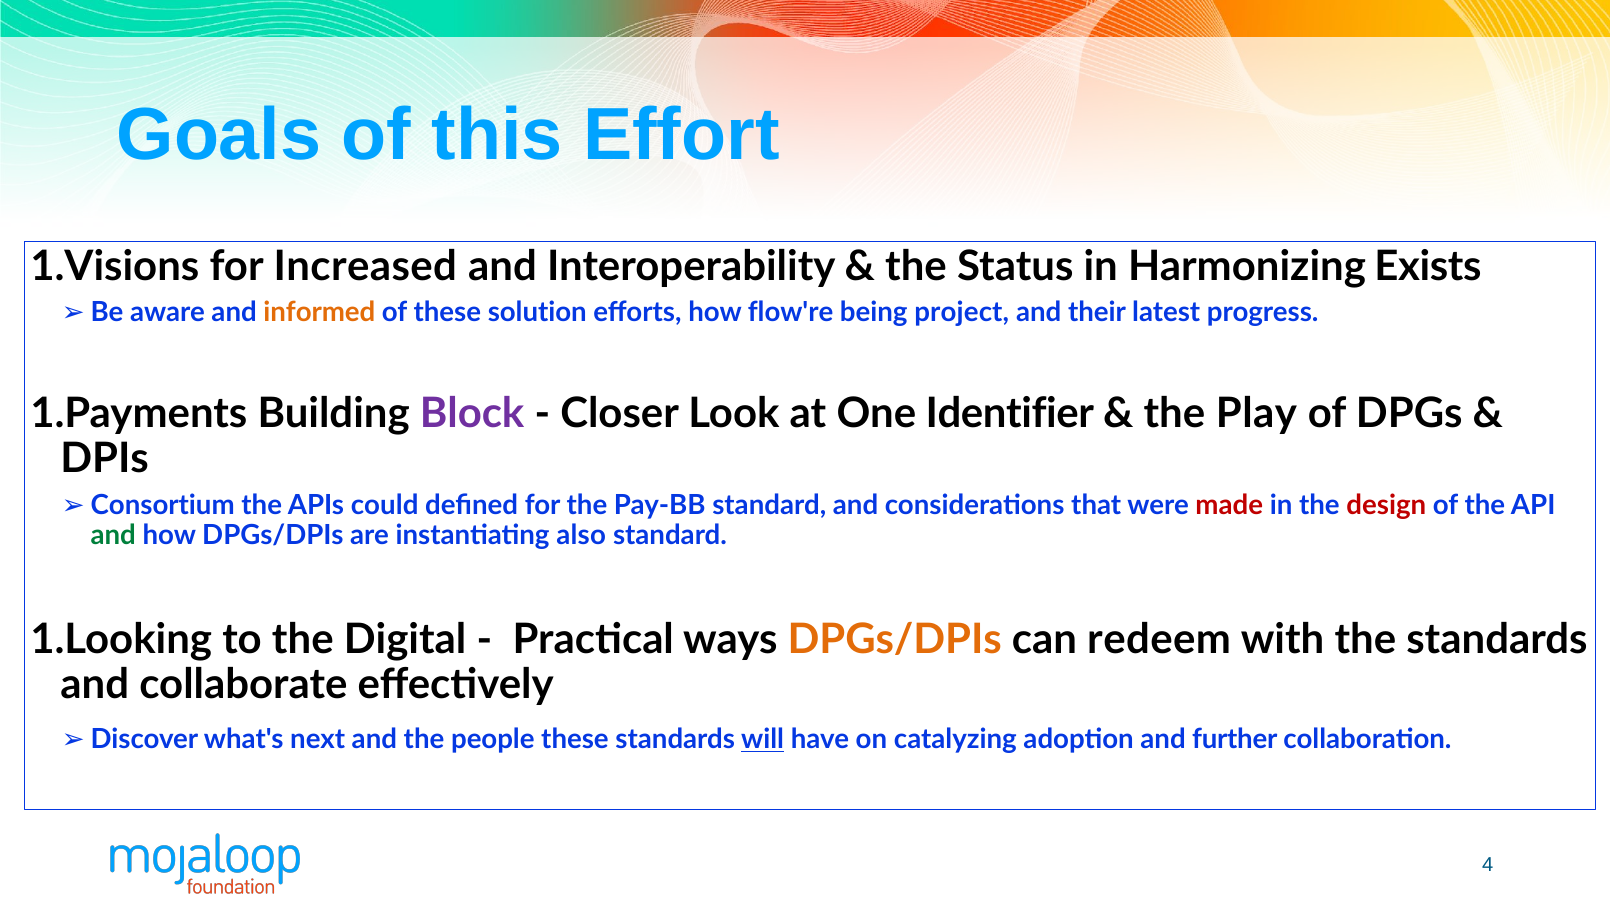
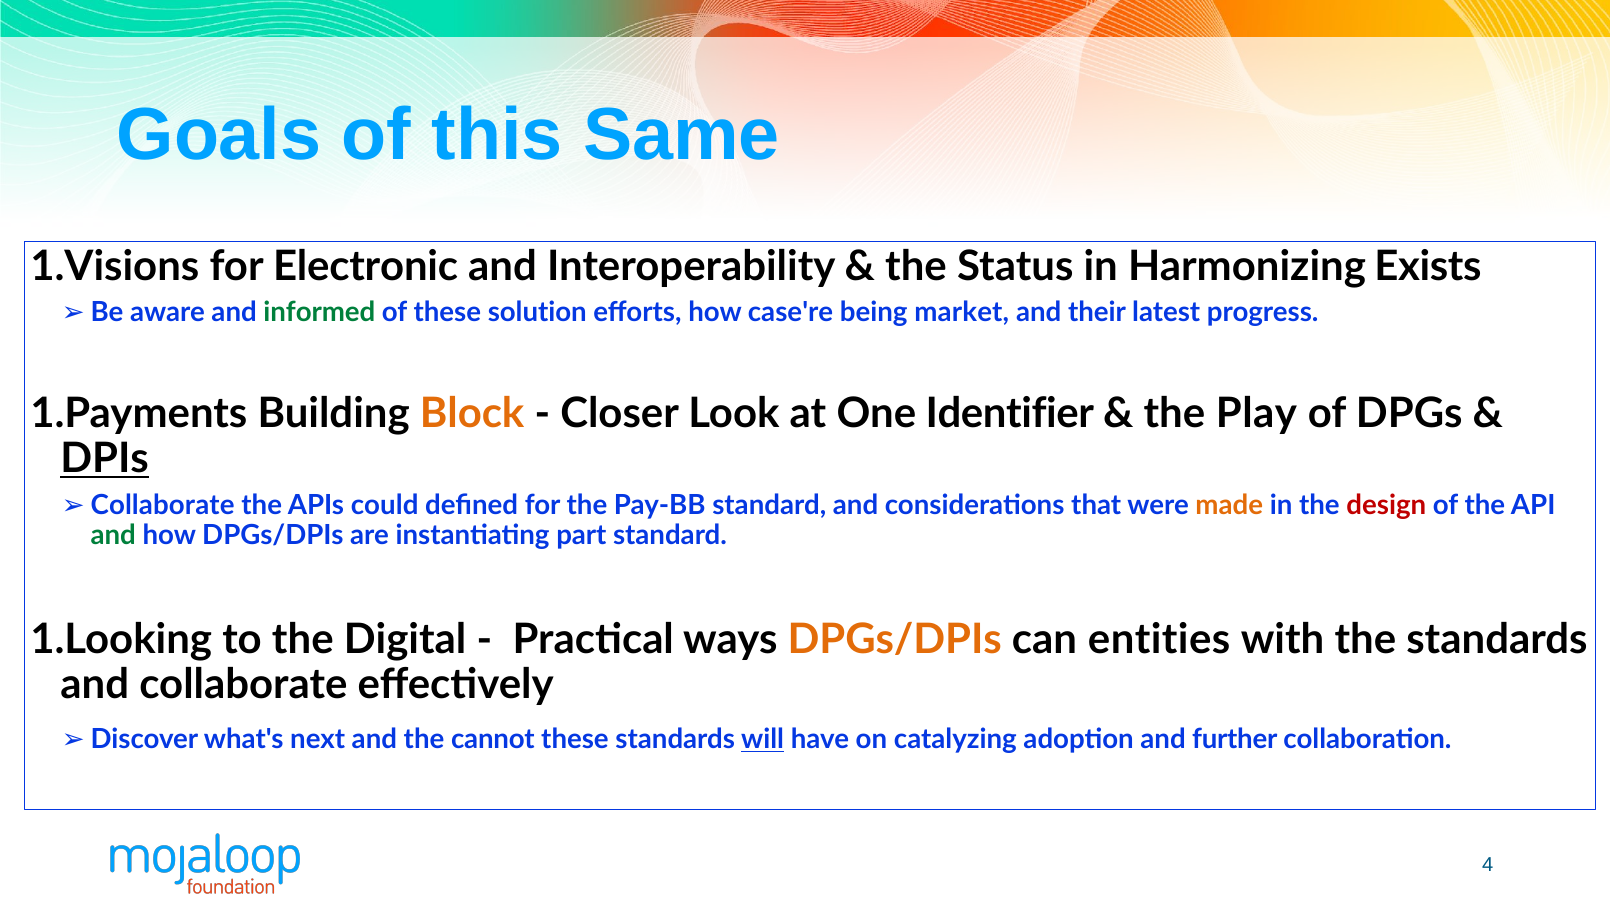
Effort: Effort -> Same (681, 135)
Increased: Increased -> Electronic (366, 266)
informed colour: orange -> green (319, 313)
flow're: flow're -> case're (791, 313)
project: project -> market (962, 313)
Block colour: purple -> orange (472, 413)
DPIs underline: none -> present (105, 459)
Consortium: Consortium -> Collaborate (163, 505)
made colour: red -> orange (1229, 505)
also: also -> part (581, 535)
redeem: redeem -> entities (1159, 639)
people: people -> cannot (493, 739)
